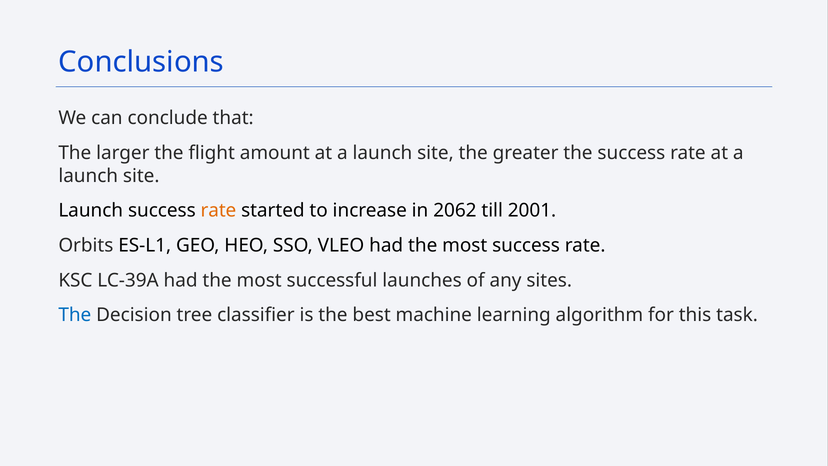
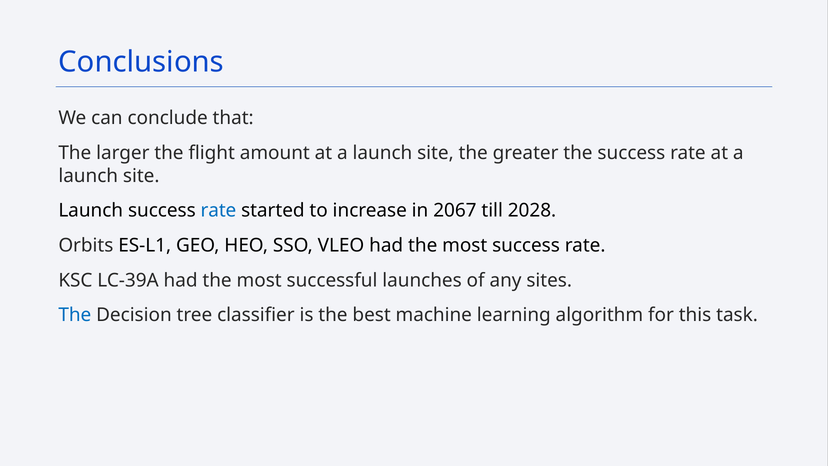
rate colour: orange -> blue (218, 210)
2062: 2062 -> 2067 (455, 210)
2001: 2001 -> 2028 (532, 210)
